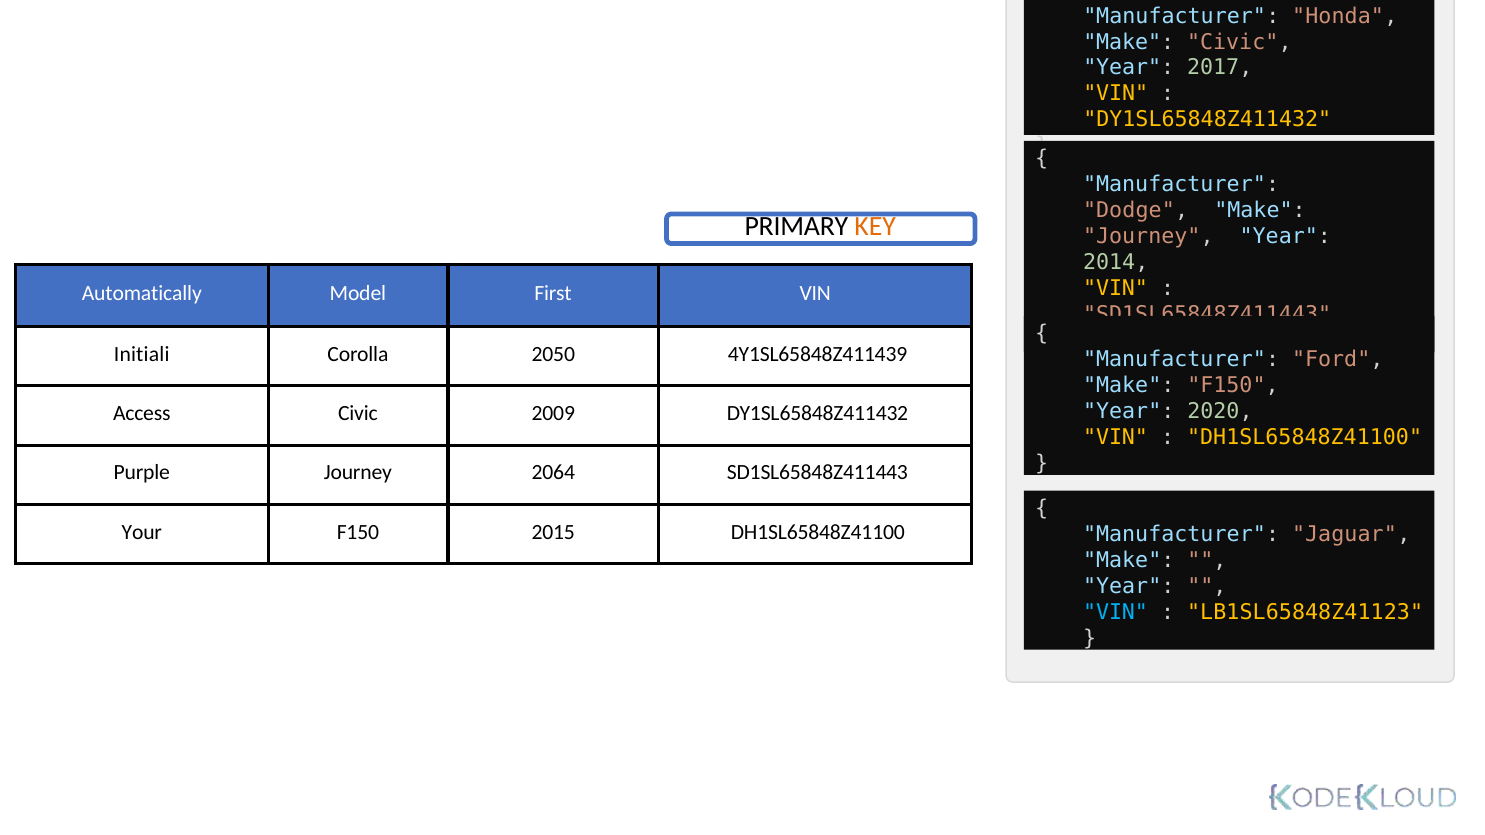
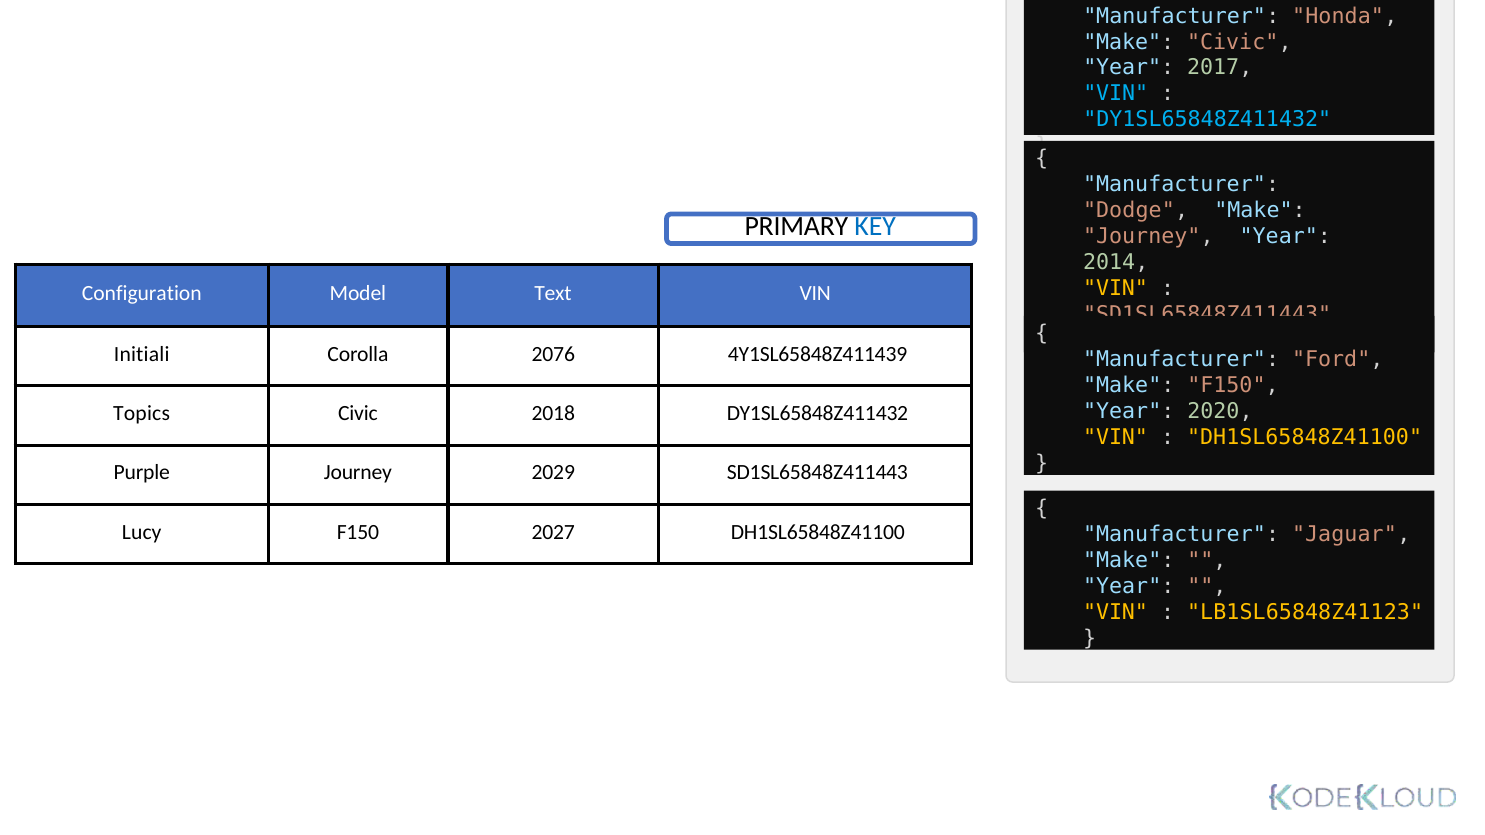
VIN colour: yellow -> light blue (1116, 94)
DY1SL65848Z411432 colour: yellow -> light blue (1207, 120)
KEY colour: orange -> blue (875, 227)
Automatically: Automatically -> Configuration (142, 293)
First: First -> Text (553, 293)
2050: 2050 -> 2076 (553, 354)
Access: Access -> Topics (142, 414)
2009: 2009 -> 2018 (553, 414)
2064: 2064 -> 2029 (553, 473)
Your: Your -> Lucy (142, 532)
2015: 2015 -> 2027 (553, 532)
VIN colour: light blue -> yellow (1116, 612)
